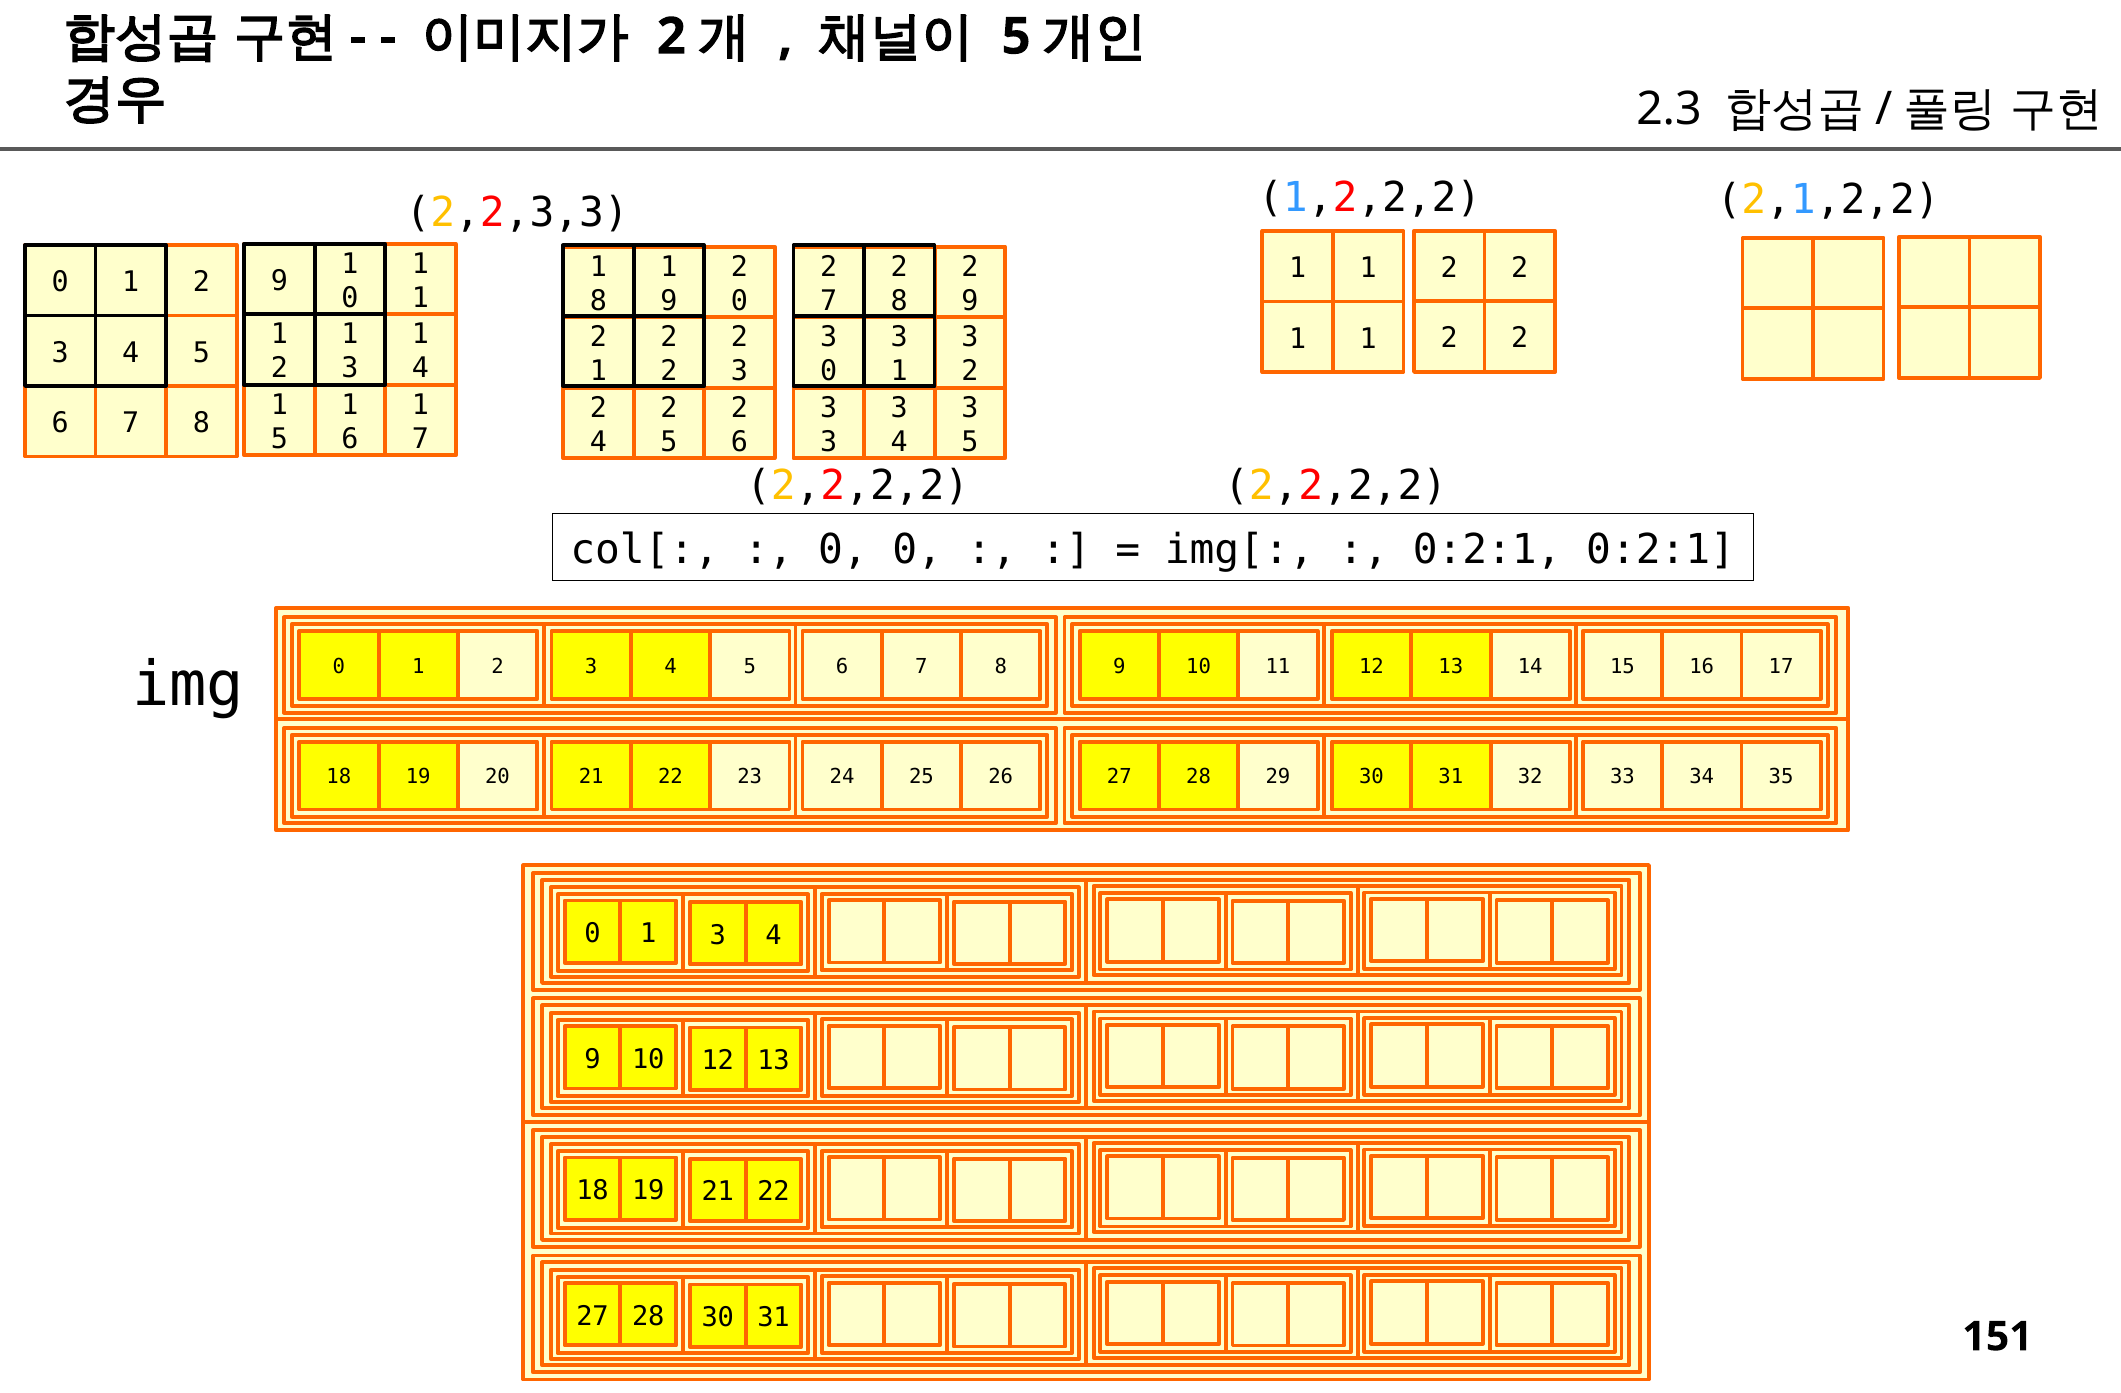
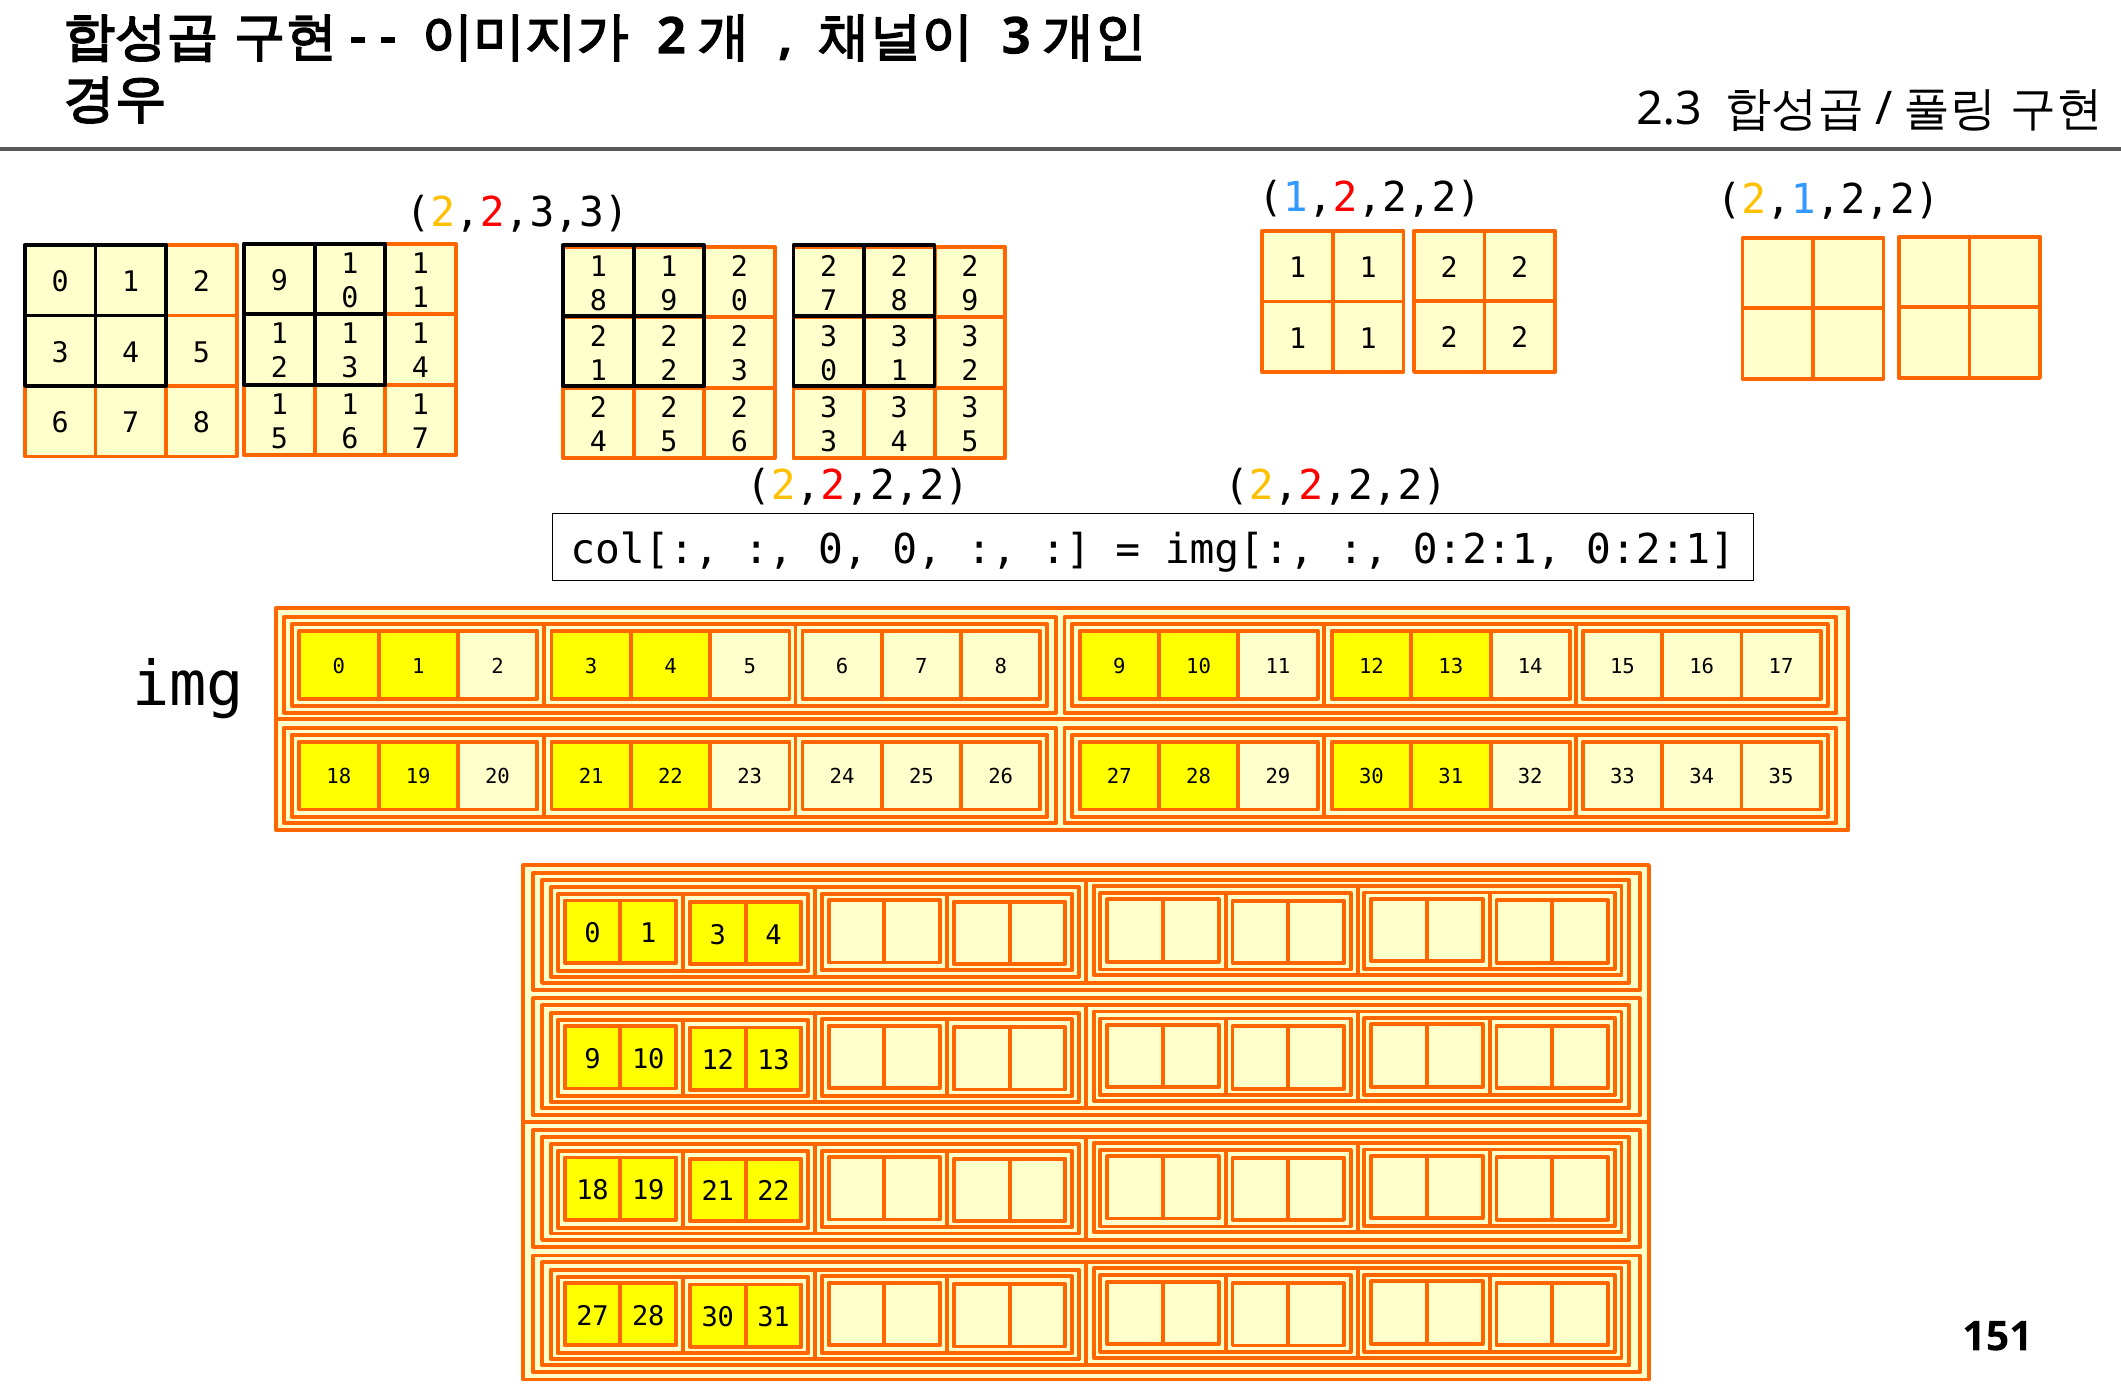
5: 5 -> 3 (1016, 37)
